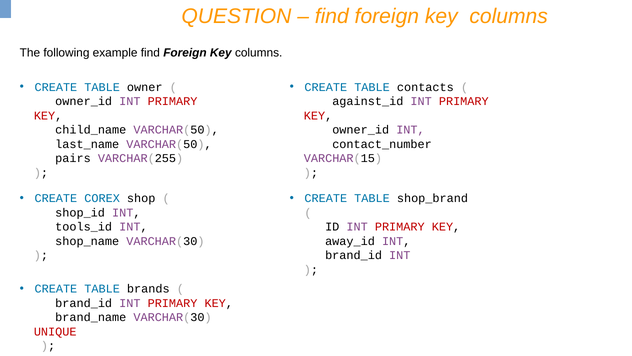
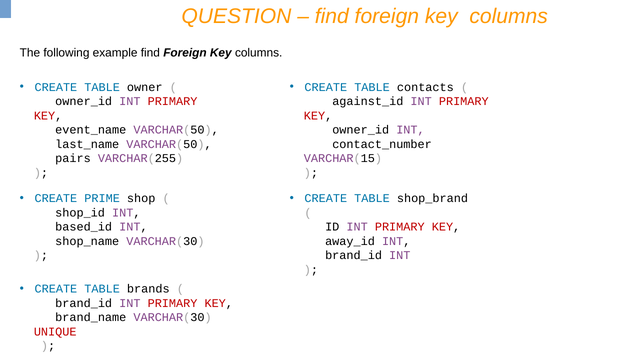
child_name: child_name -> event_name (91, 130)
COREX: COREX -> PRIME (102, 198)
tools_id: tools_id -> based_id (84, 227)
